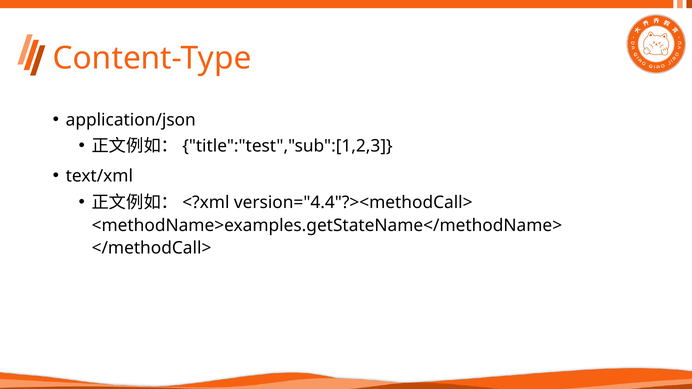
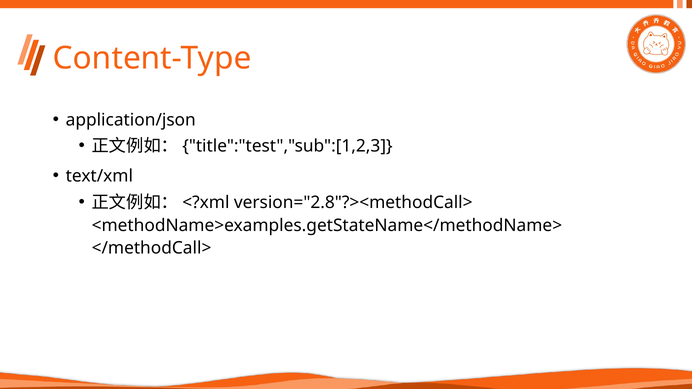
version="4.4"?><methodCall>: version="4.4"?><methodCall> -> version="2.8"?><methodCall> (353, 203)
